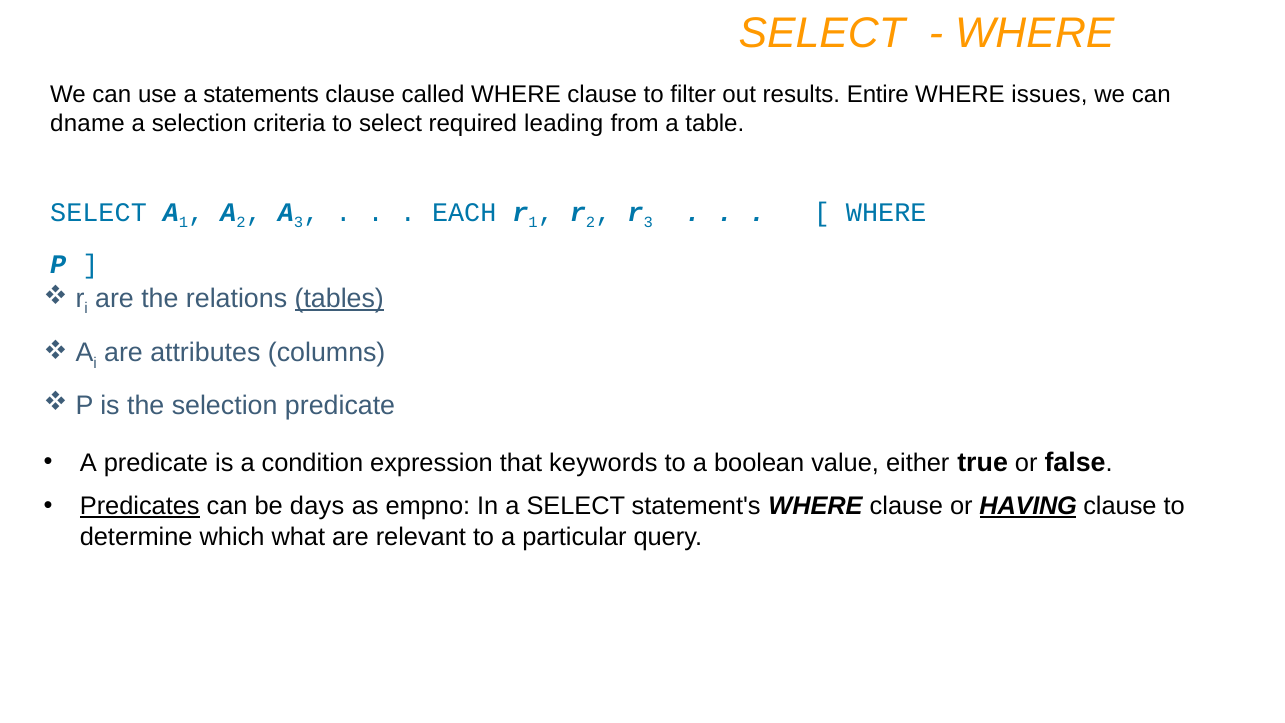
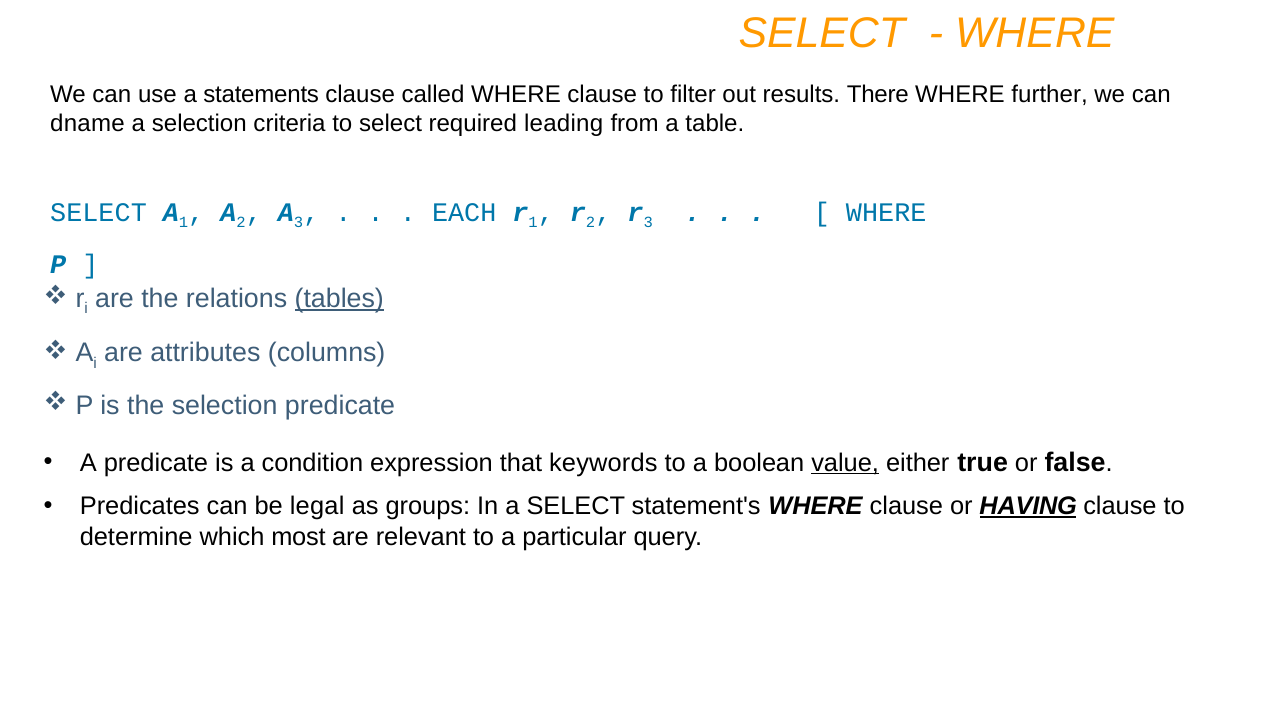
Entire: Entire -> There (878, 95)
issues: issues -> further (1050, 95)
value underline: none -> present (845, 463)
Predicates underline: present -> none (140, 506)
days: days -> legal (317, 506)
empno: empno -> groups (428, 506)
what: what -> most (298, 537)
